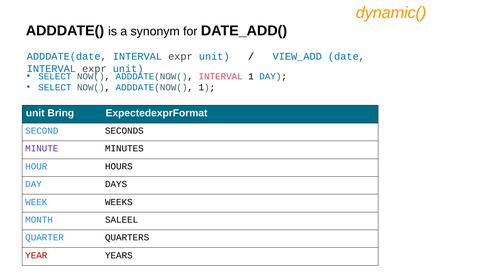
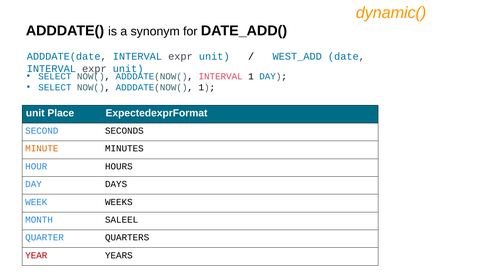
VIEW_ADD: VIEW_ADD -> WEST_ADD (297, 57)
Bring: Bring -> Place (61, 113)
MINUTE colour: purple -> orange (42, 149)
